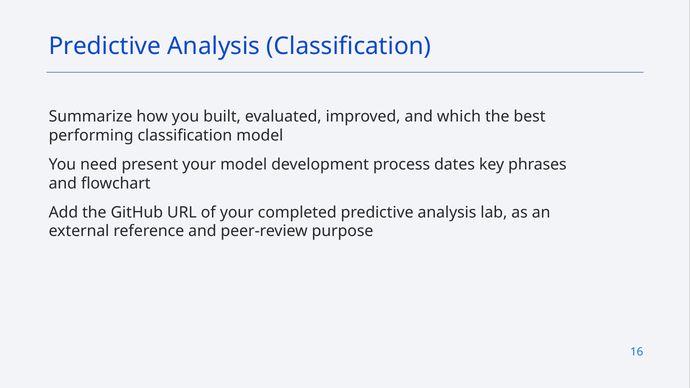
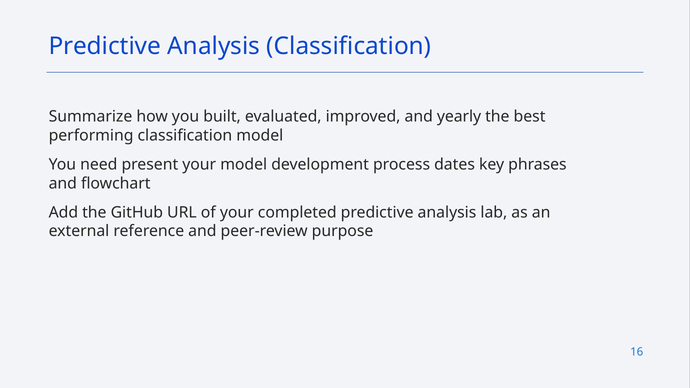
which: which -> yearly (459, 116)
